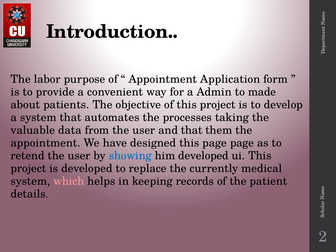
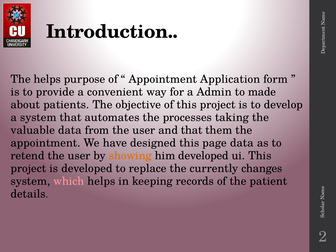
The labor: labor -> helps (47, 79)
page page: page -> data (242, 143)
showing colour: blue -> orange (130, 156)
medical: medical -> changes (262, 169)
